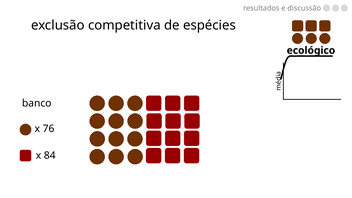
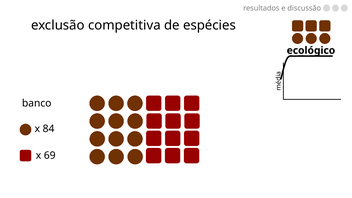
76: 76 -> 84 (49, 129)
84: 84 -> 69 (50, 156)
